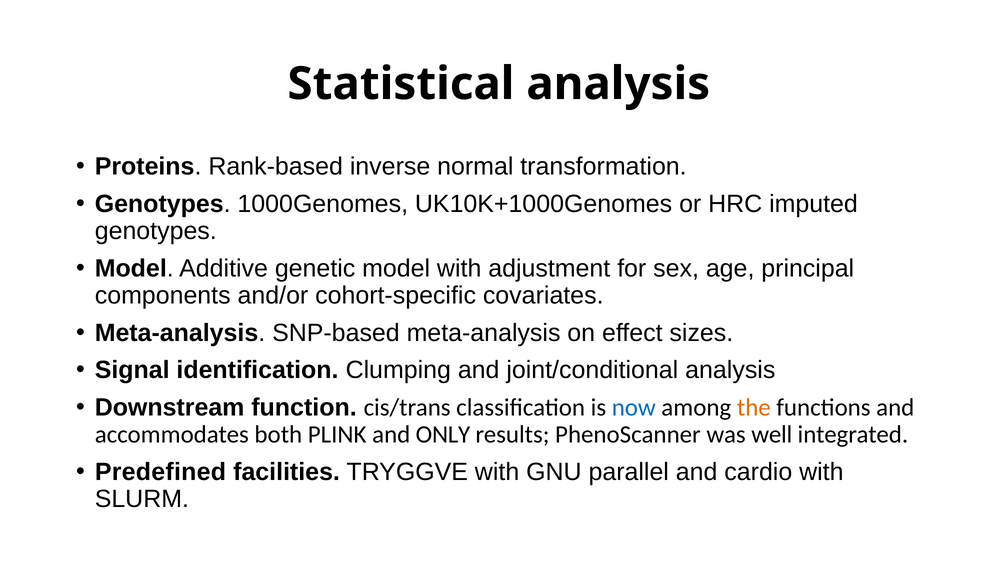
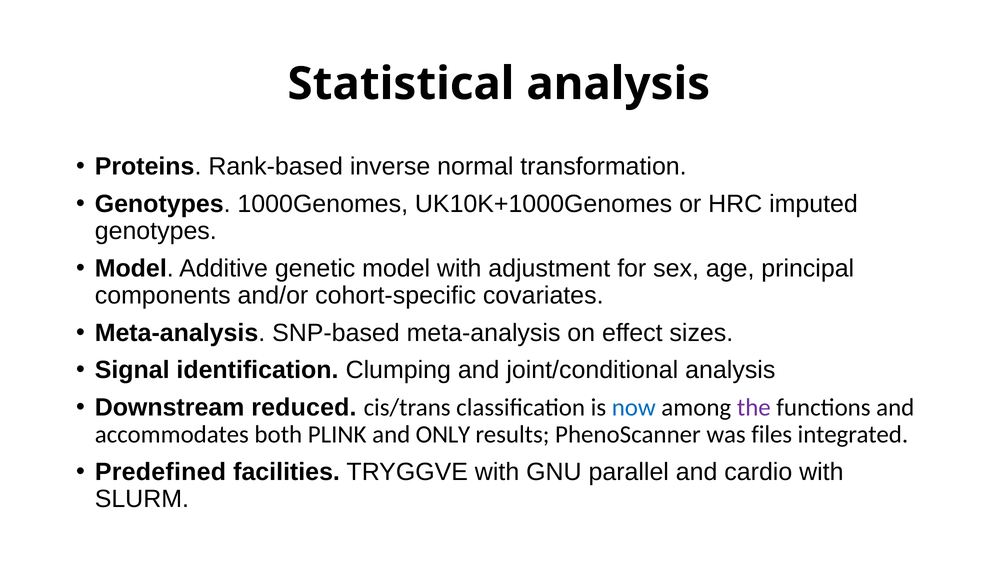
function: function -> reduced (304, 407)
the colour: orange -> purple (754, 407)
well: well -> files (772, 434)
